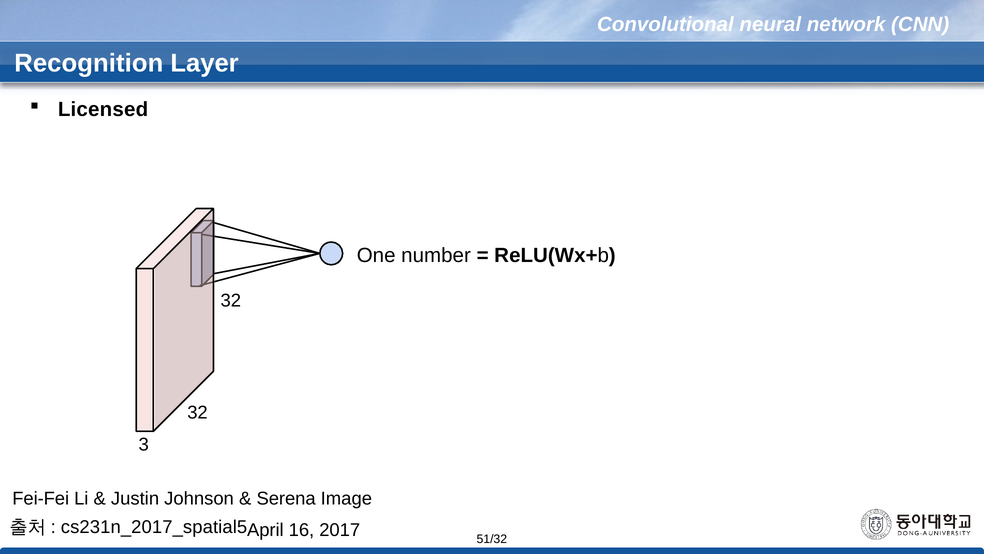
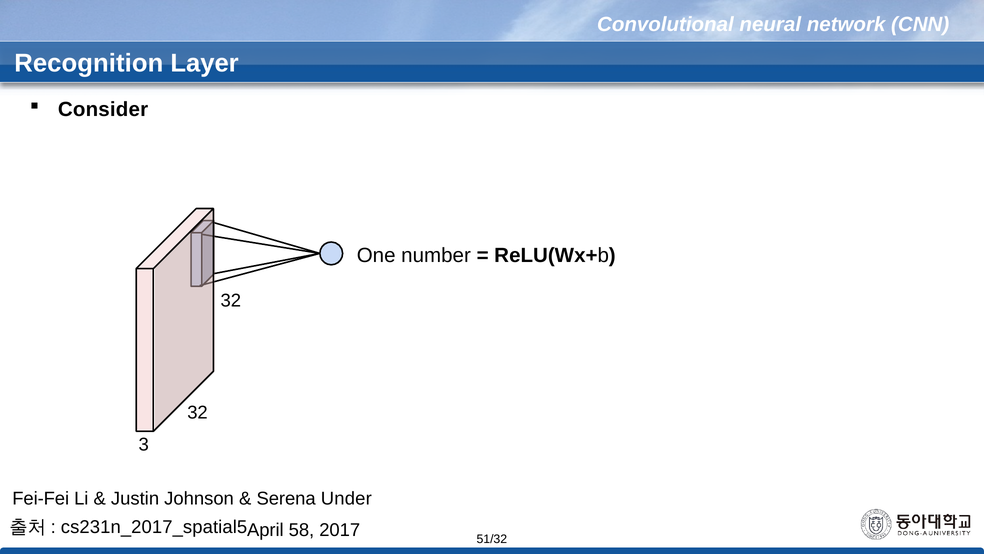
Licensed: Licensed -> Consider (103, 109)
Image: Image -> Under (346, 498)
16: 16 -> 58 (301, 529)
